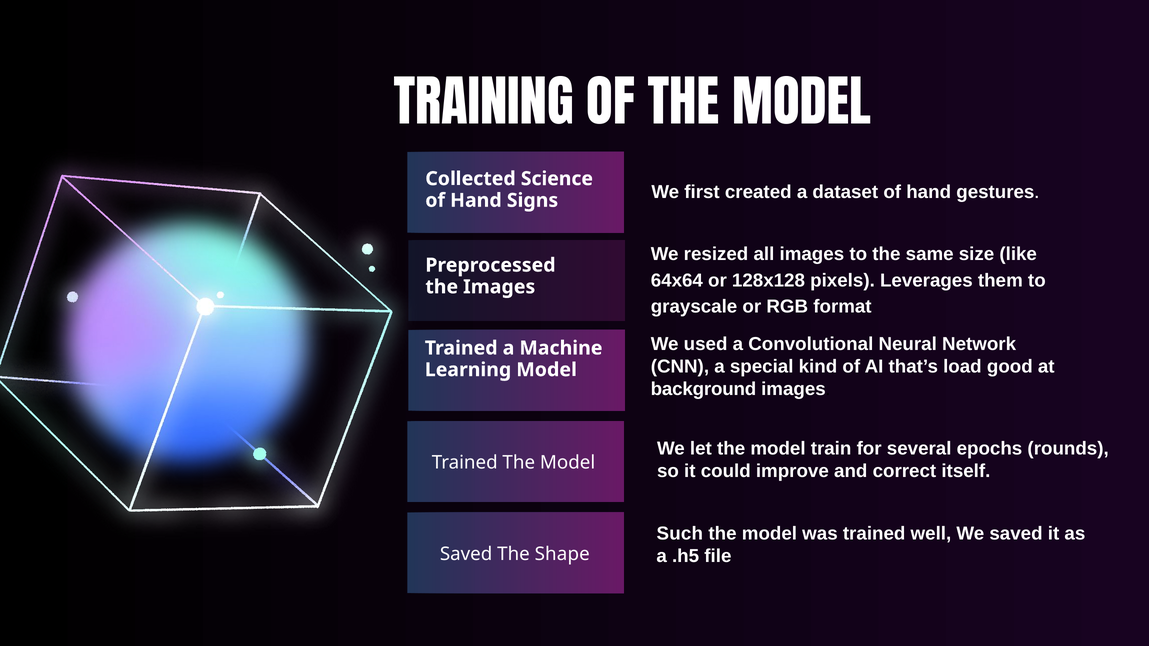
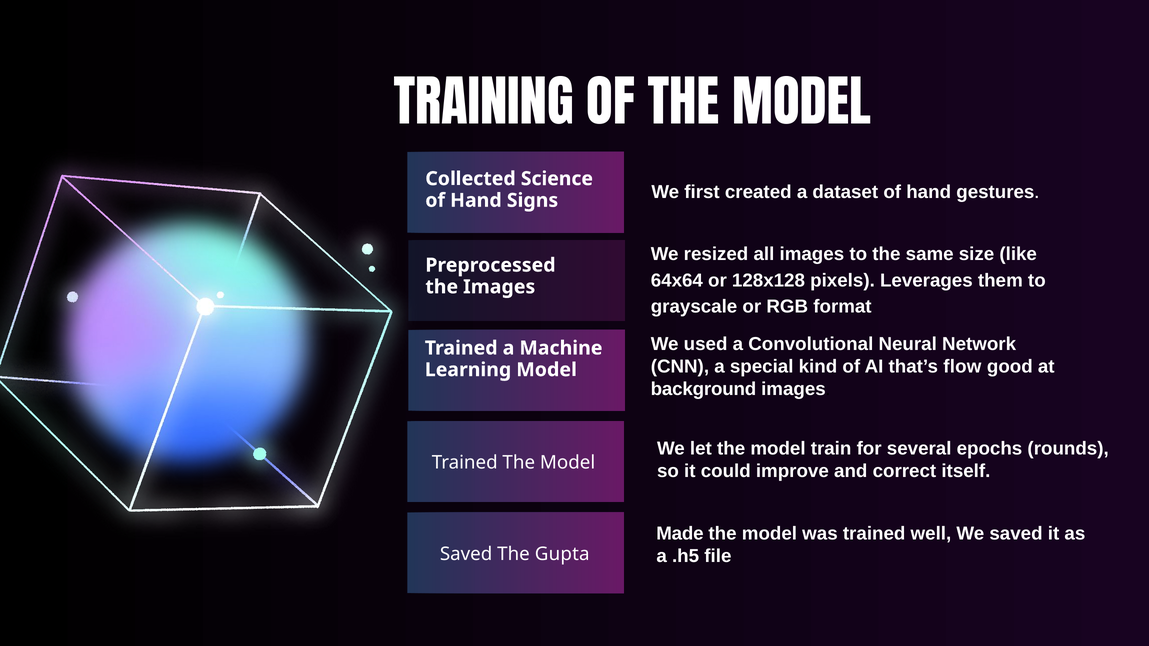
load: load -> flow (962, 367)
Such: Such -> Made (680, 534)
Shape: Shape -> Gupta (562, 554)
